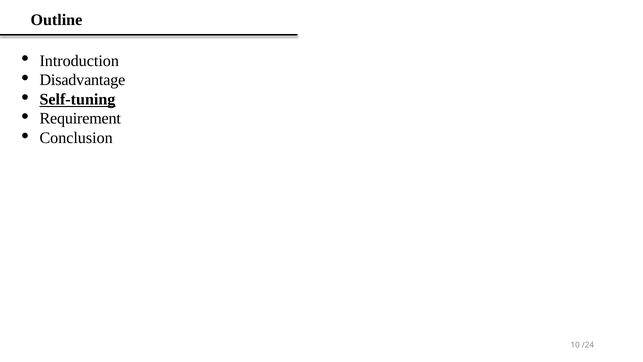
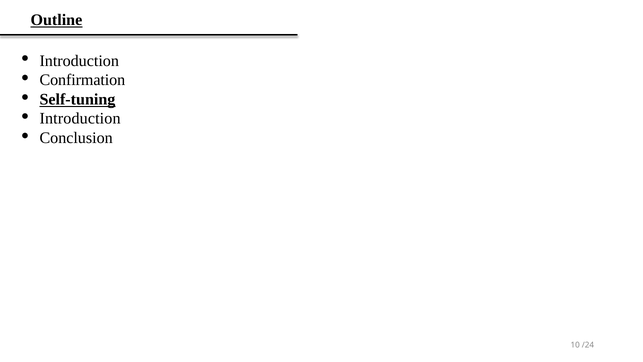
Outline underline: none -> present (56, 20)
Disadvantage: Disadvantage -> Confirmation (82, 80)
Requirement: Requirement -> Introduction (80, 119)
